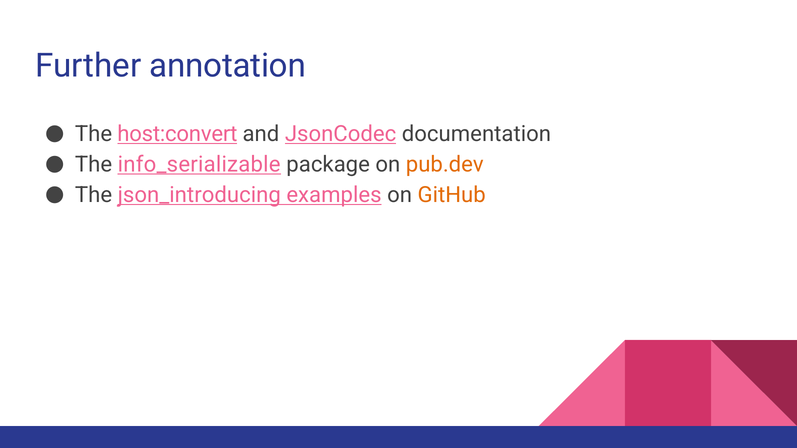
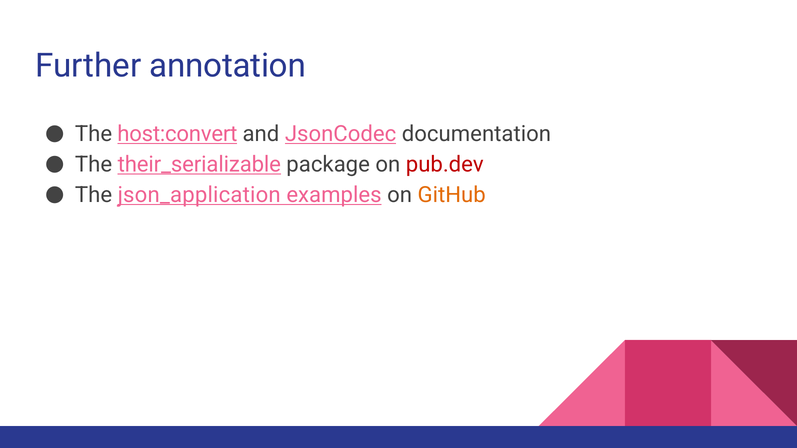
info_serializable: info_serializable -> their_serializable (199, 165)
pub.dev colour: orange -> red (445, 165)
json_introducing: json_introducing -> json_application (199, 195)
